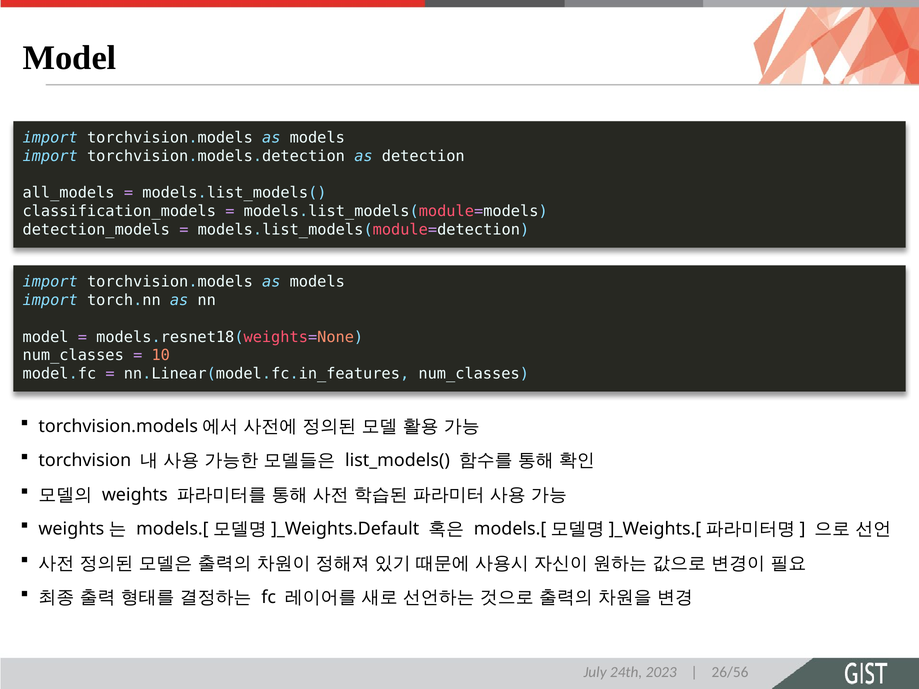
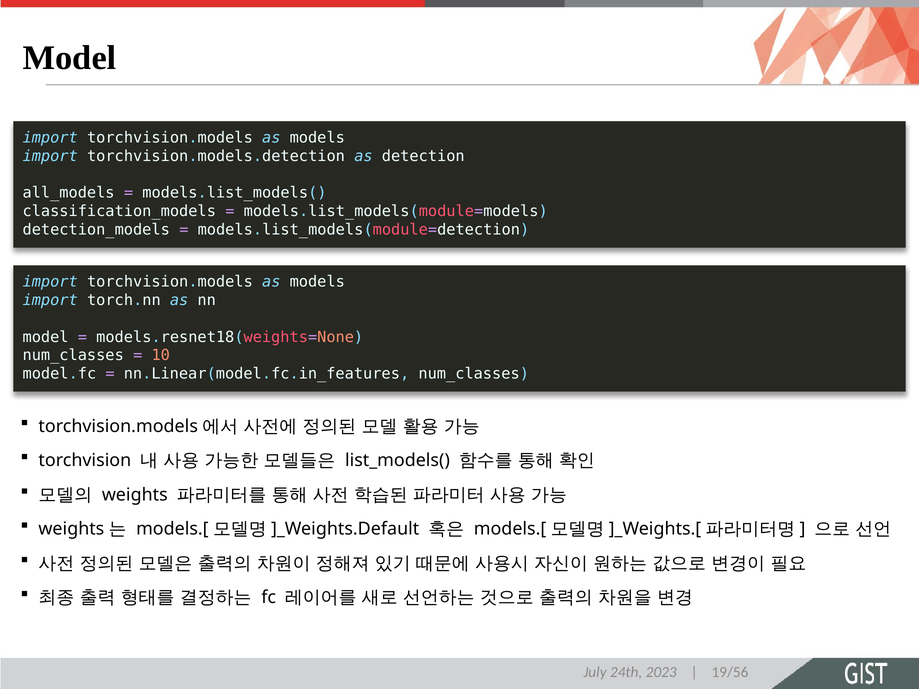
26/56: 26/56 -> 19/56 (730, 672)
